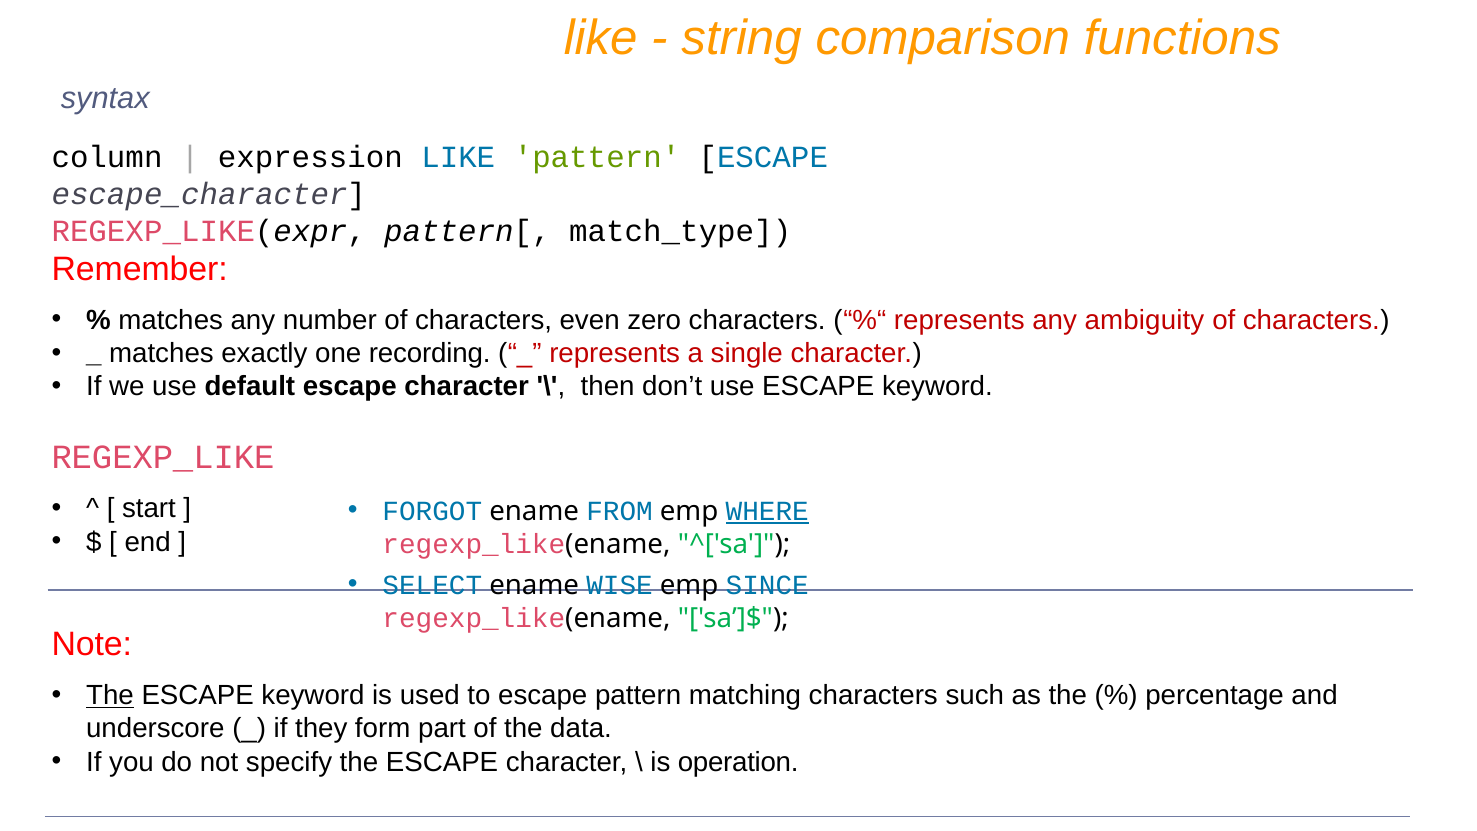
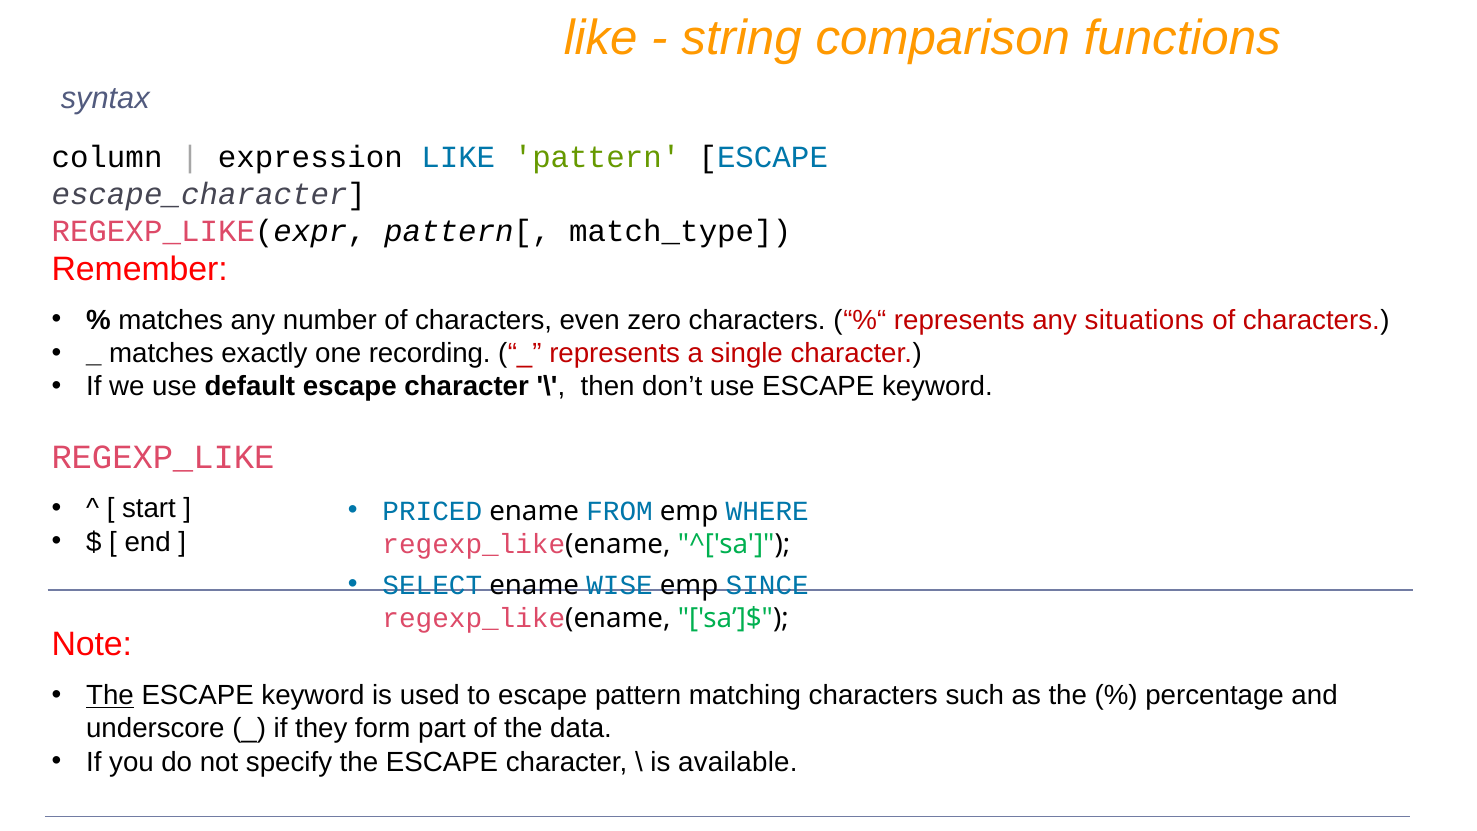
ambiguity: ambiguity -> situations (1144, 320)
FORGOT: FORGOT -> PRICED (432, 511)
WHERE underline: present -> none (767, 511)
operation: operation -> available (738, 762)
